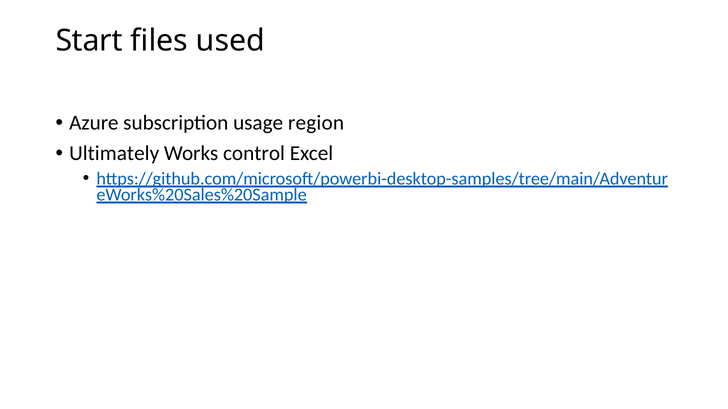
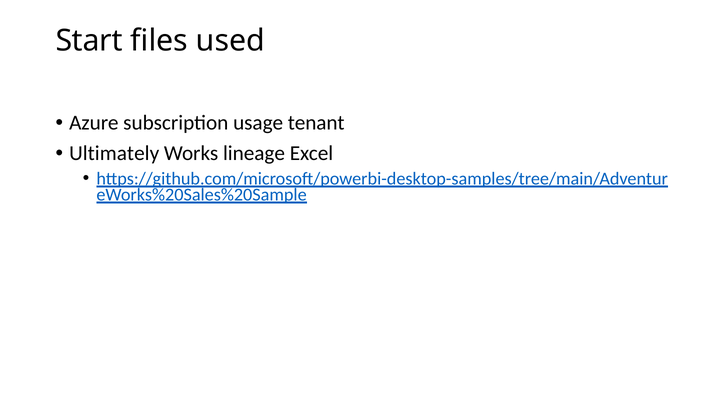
region: region -> tenant (316, 123)
control: control -> lineage (254, 154)
